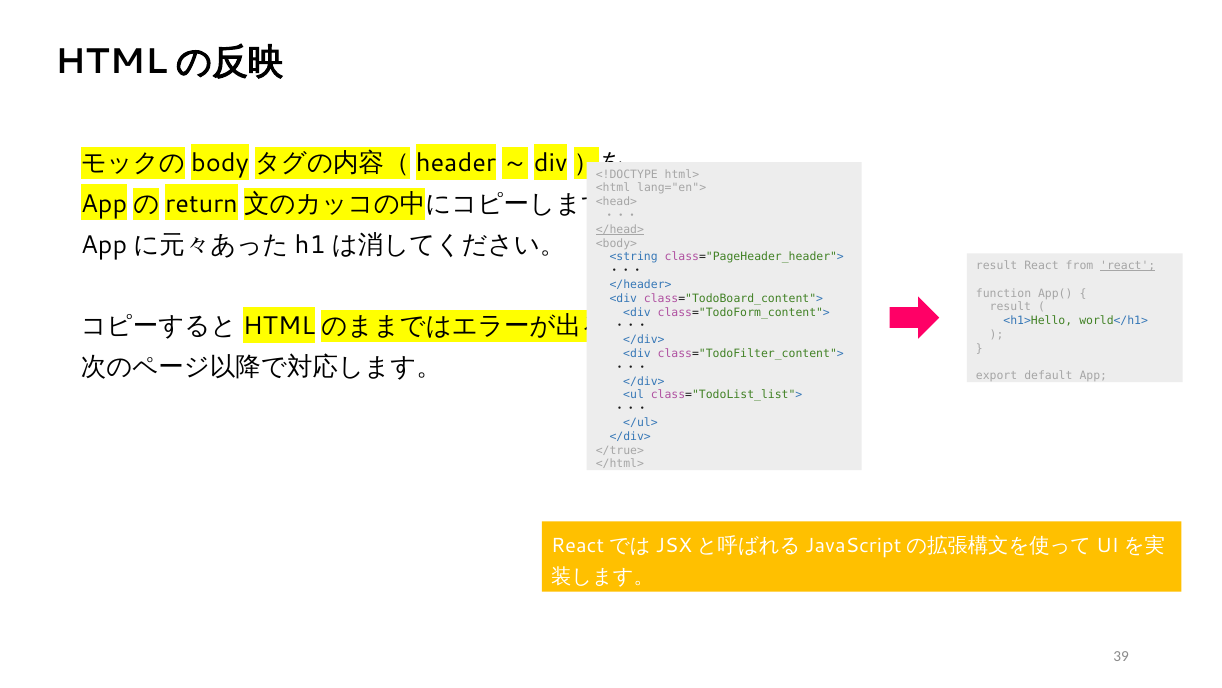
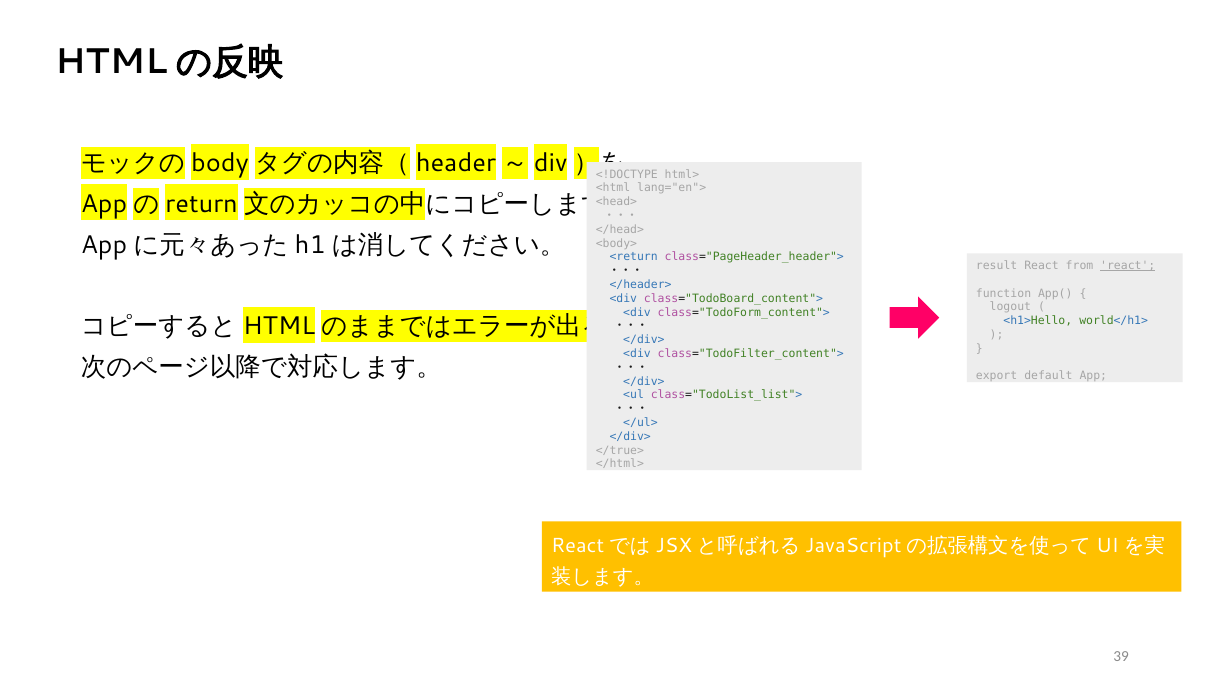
</head> underline: present -> none (620, 229)
<string: <string -> <return (634, 257)
result: result -> logout (1010, 307)
